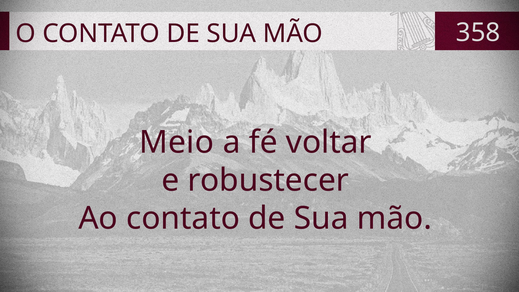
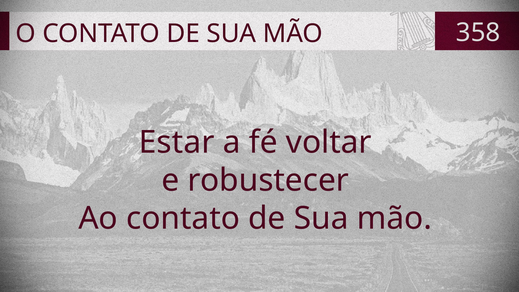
Meio: Meio -> Estar (177, 142)
